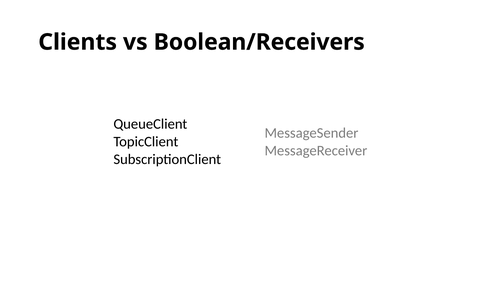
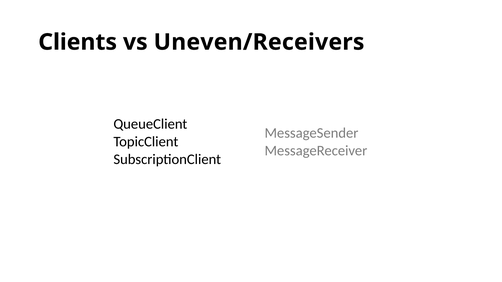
Boolean/Receivers: Boolean/Receivers -> Uneven/Receivers (259, 42)
